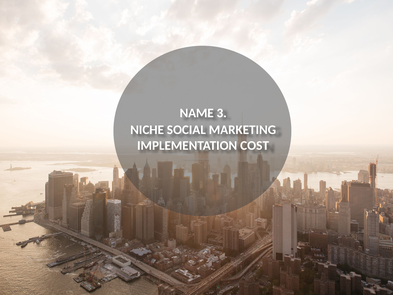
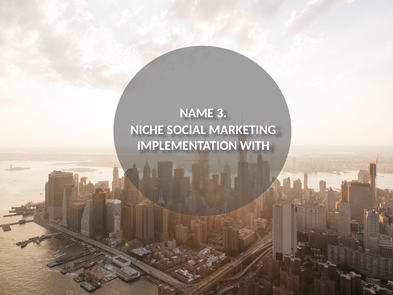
COST: COST -> WITH (255, 145)
